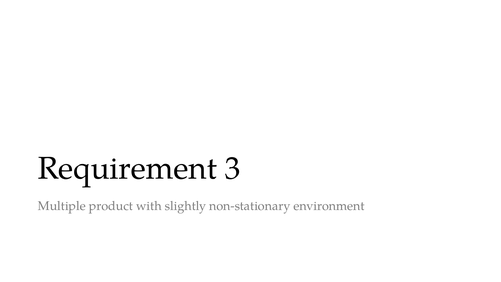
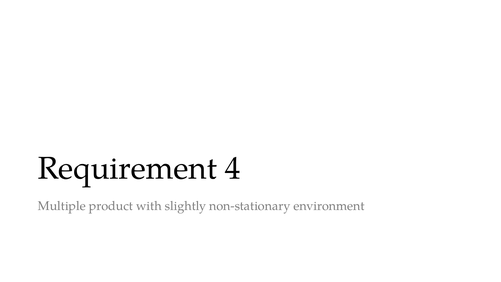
3: 3 -> 4 (233, 168)
